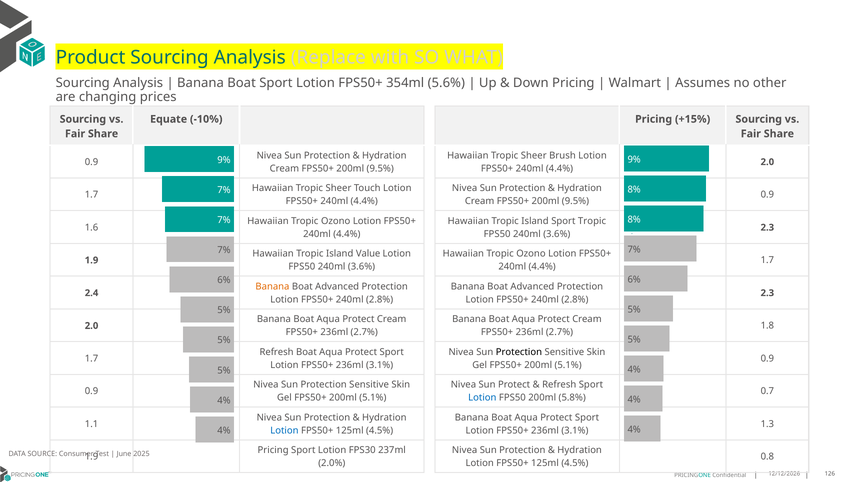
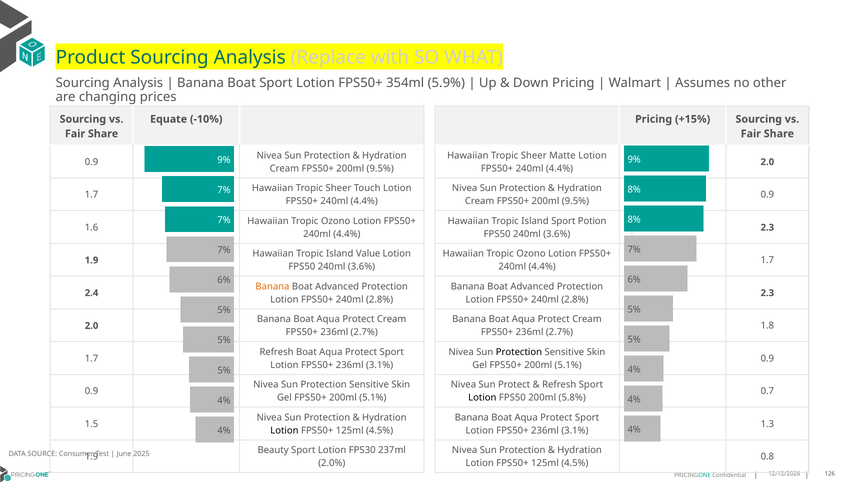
5.6%: 5.6% -> 5.9% (446, 83)
Brush: Brush -> Matte (562, 155)
Sport Tropic: Tropic -> Potion (592, 221)
Lotion colour: blue -> black (482, 397)
1.1: 1.1 -> 1.5 (92, 424)
Lotion colour: blue -> black (284, 430)
Pricing: Pricing -> Beauty (273, 450)
